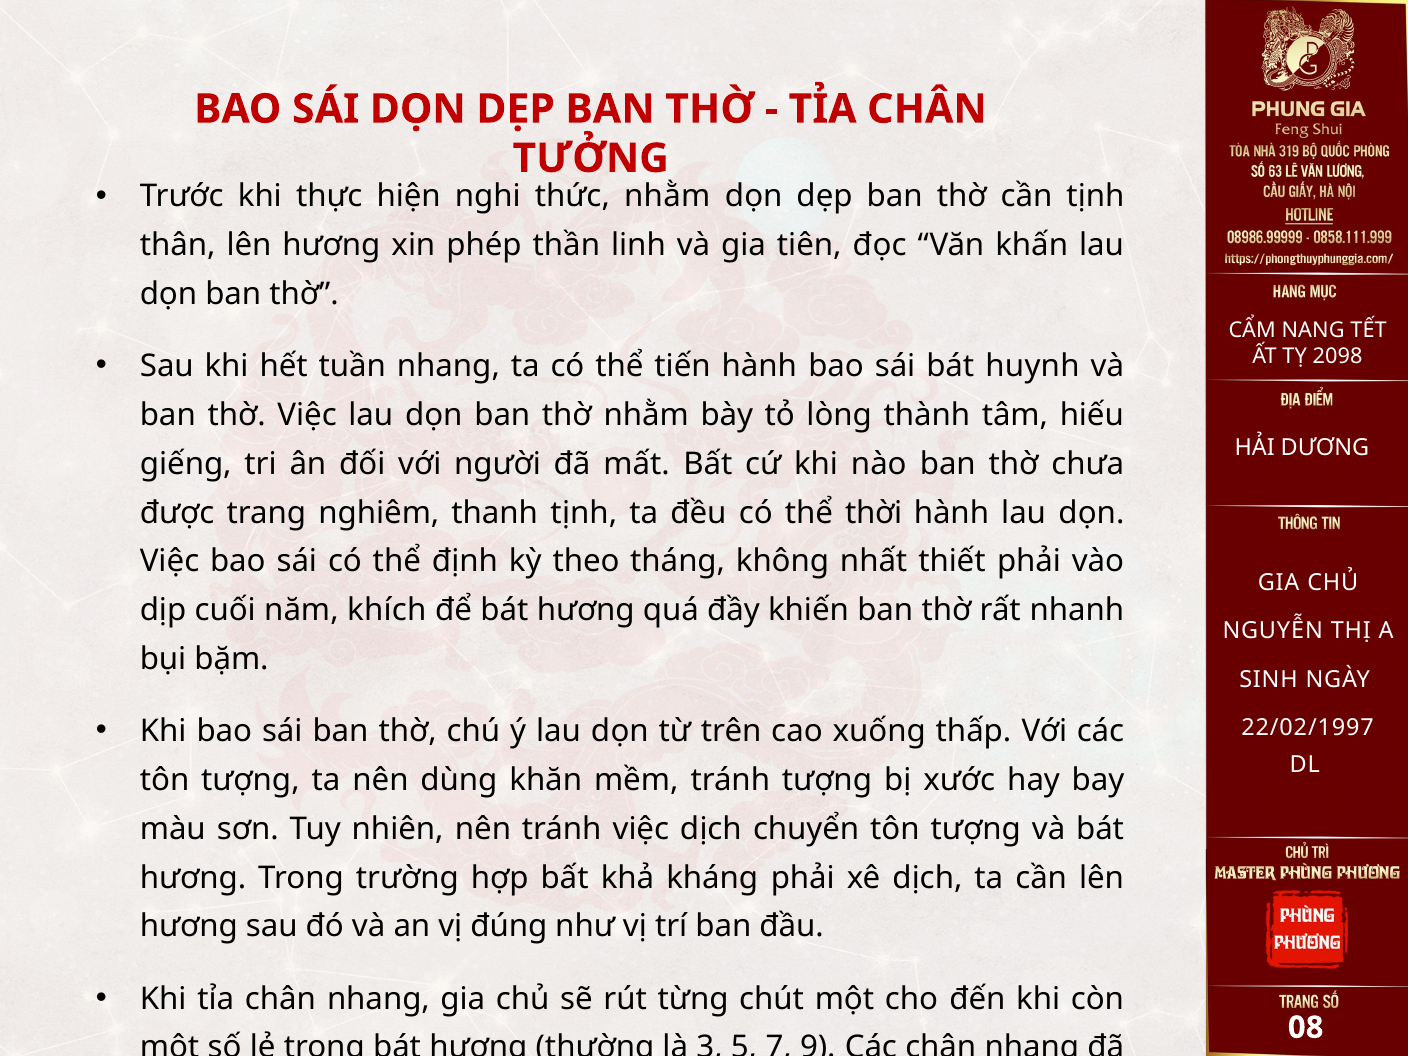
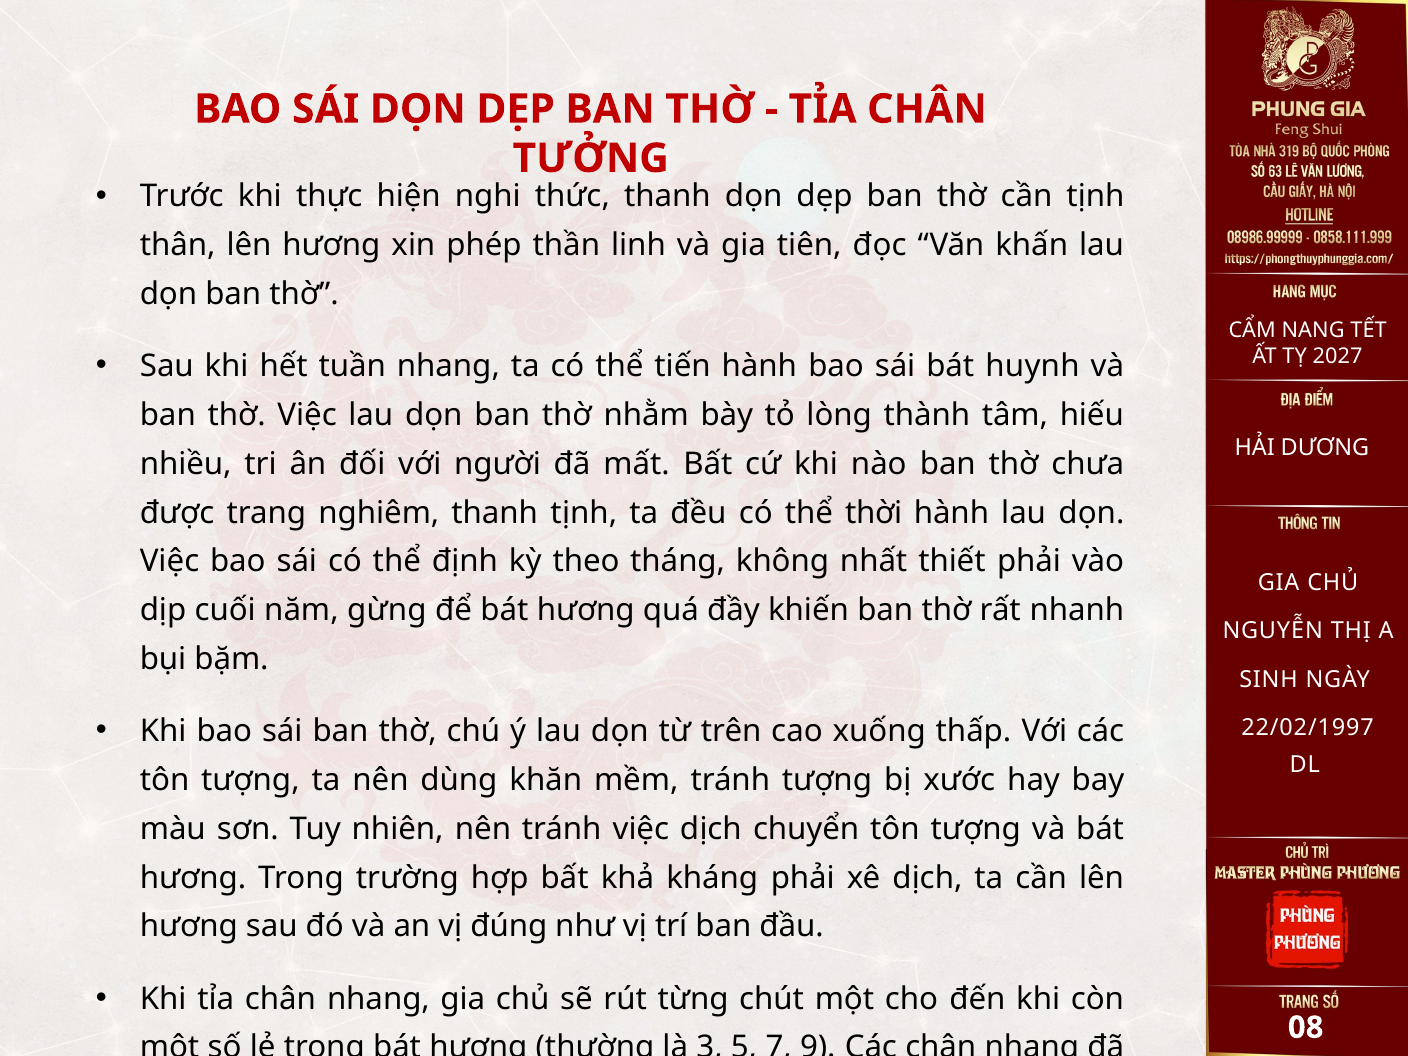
thức nhằm: nhằm -> thanh (667, 197)
2098: 2098 -> 2027 (1338, 356)
giếng: giếng -> nhiều (186, 464)
năm khích: khích -> gừng (387, 610)
